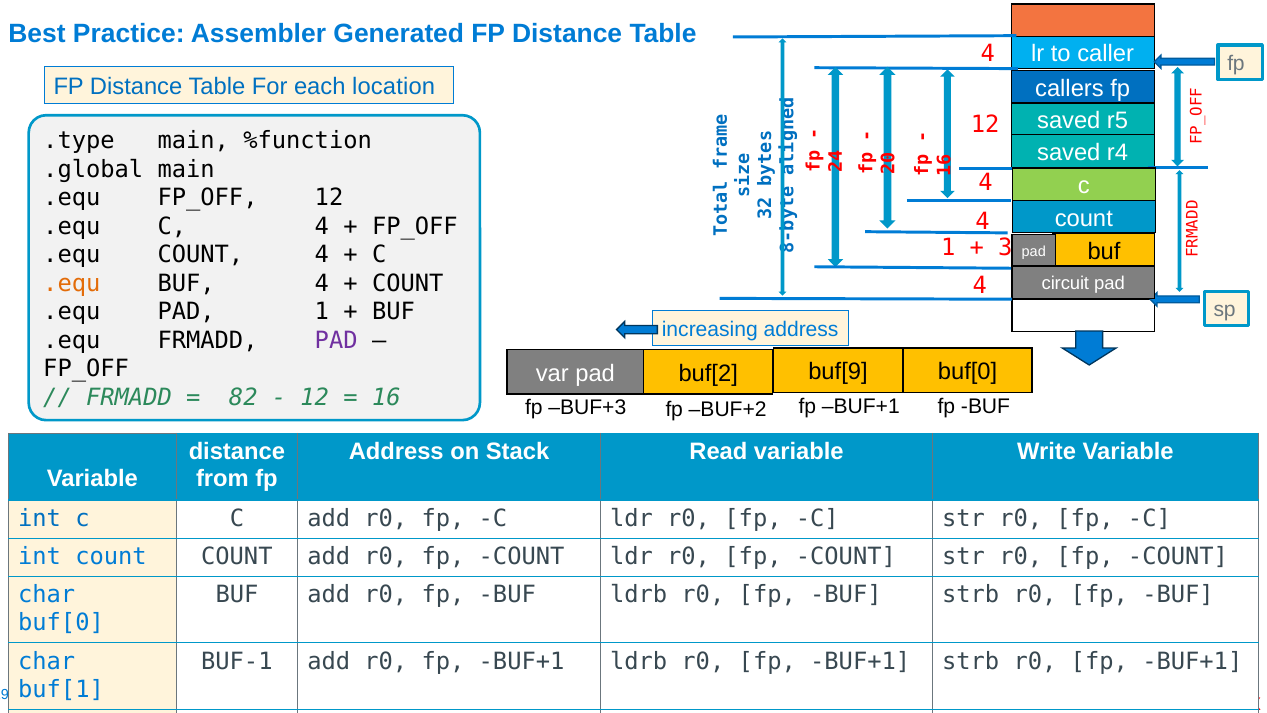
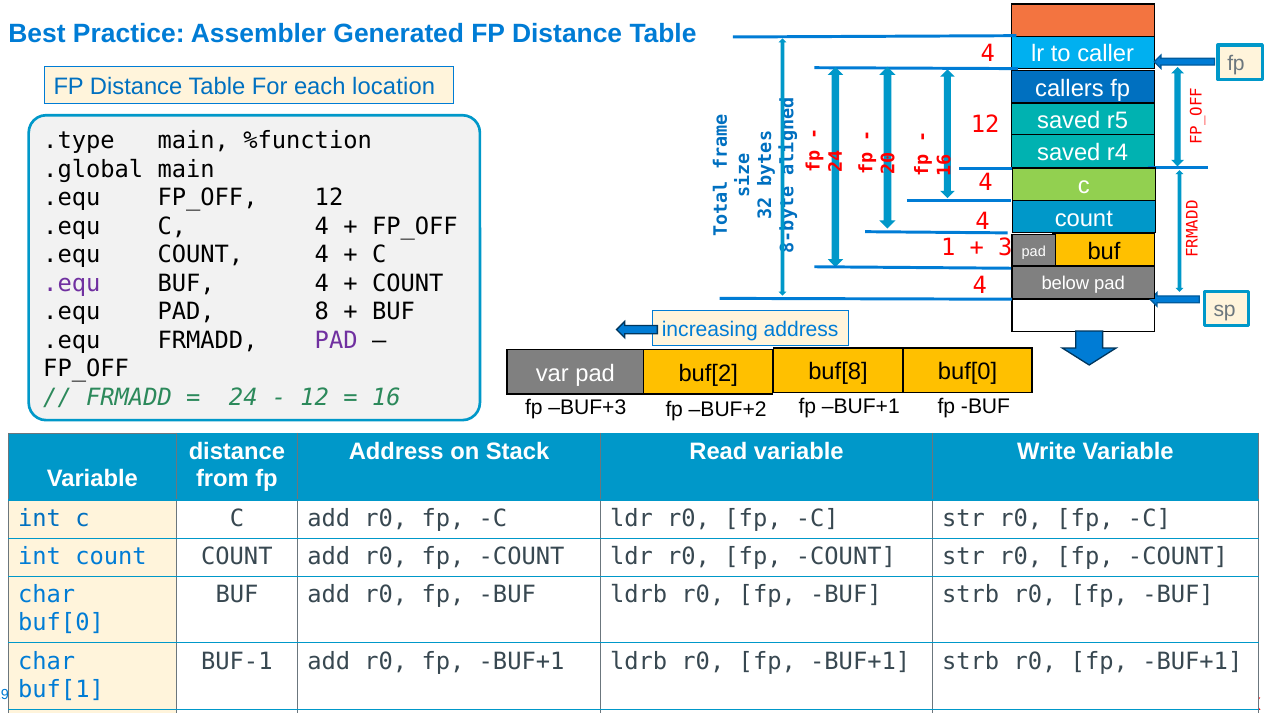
.equ colour: orange -> purple (72, 283)
circuit: circuit -> below (1065, 284)
.equ PAD 1: 1 -> 8 (322, 312)
buf[9: buf[9 -> buf[8 (838, 372)
82: 82 -> 24 (243, 397)
